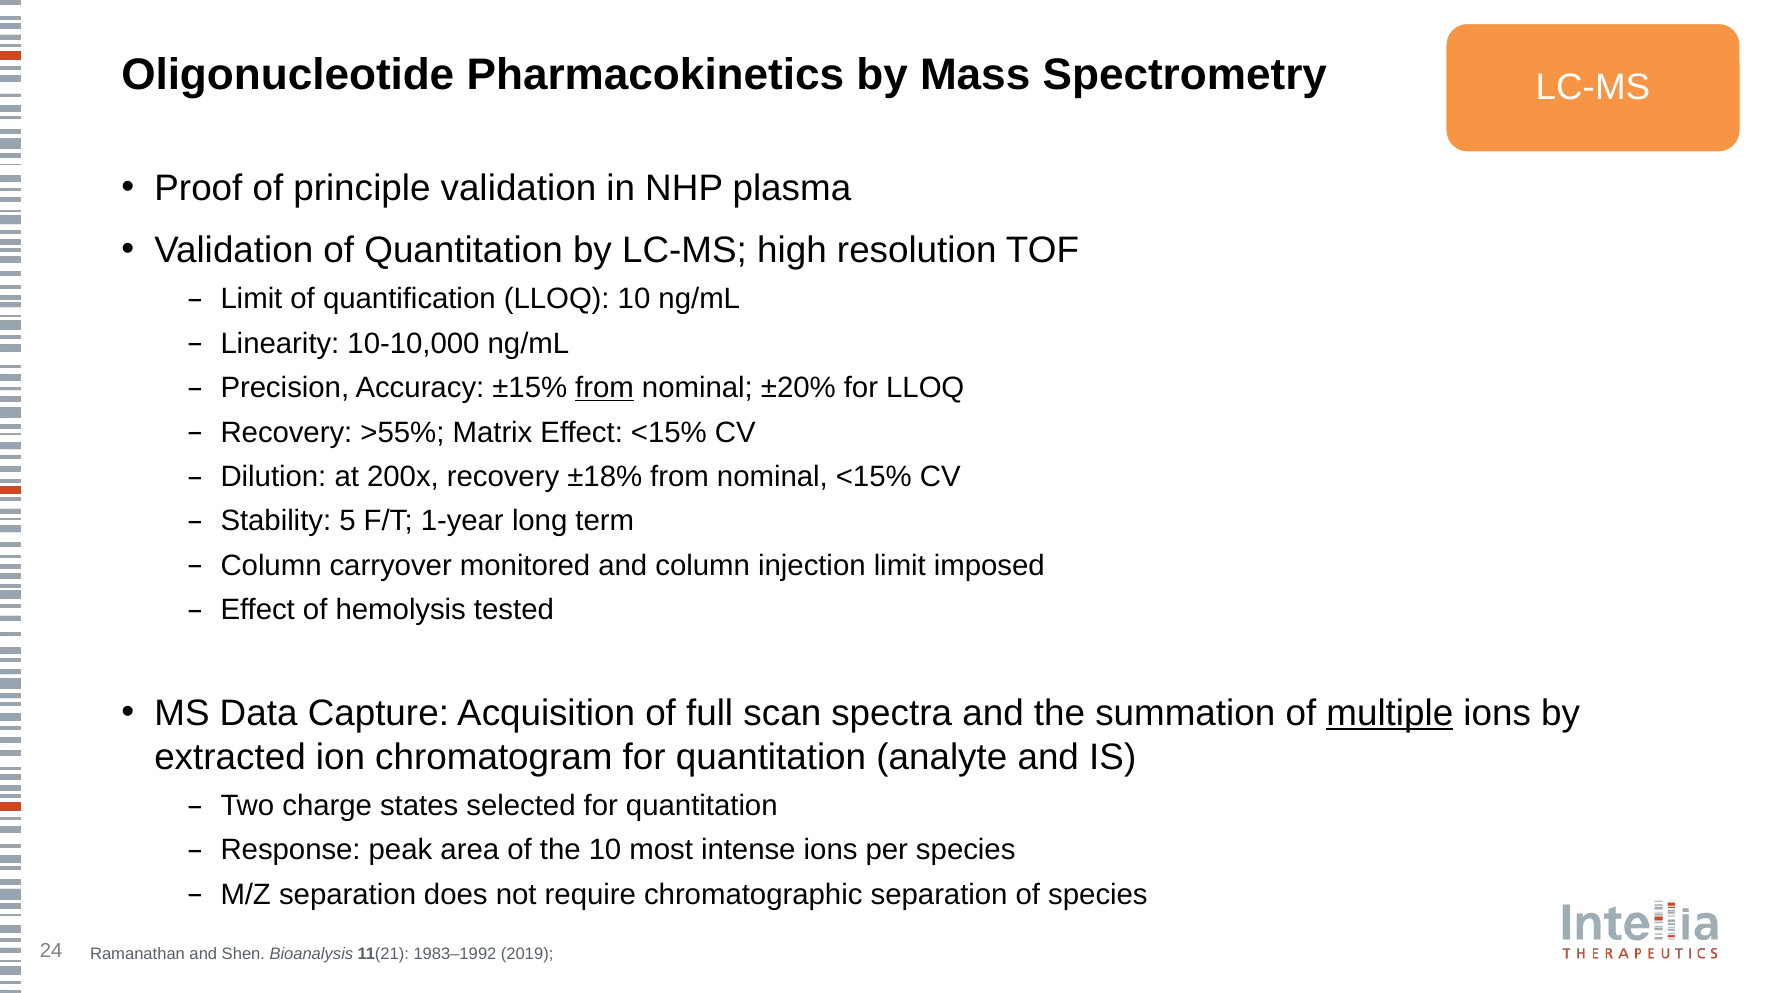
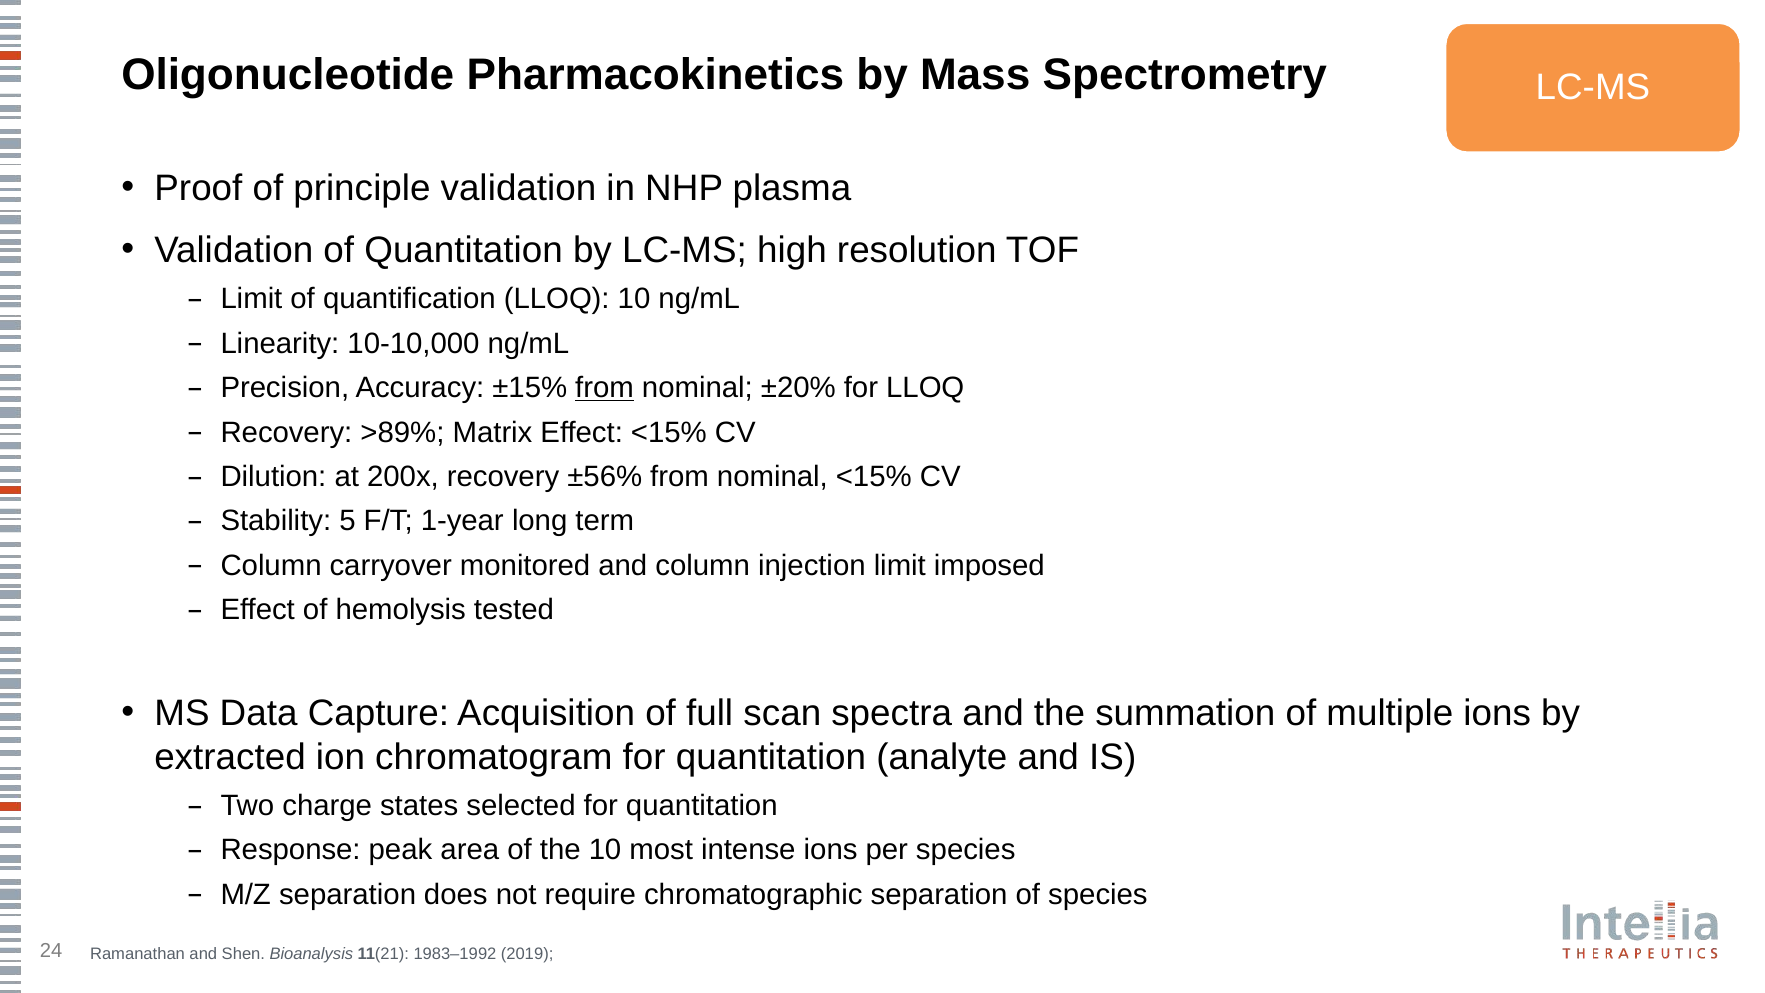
>55%: >55% -> >89% (402, 432)
±18%: ±18% -> ±56% (605, 477)
multiple underline: present -> none (1390, 713)
